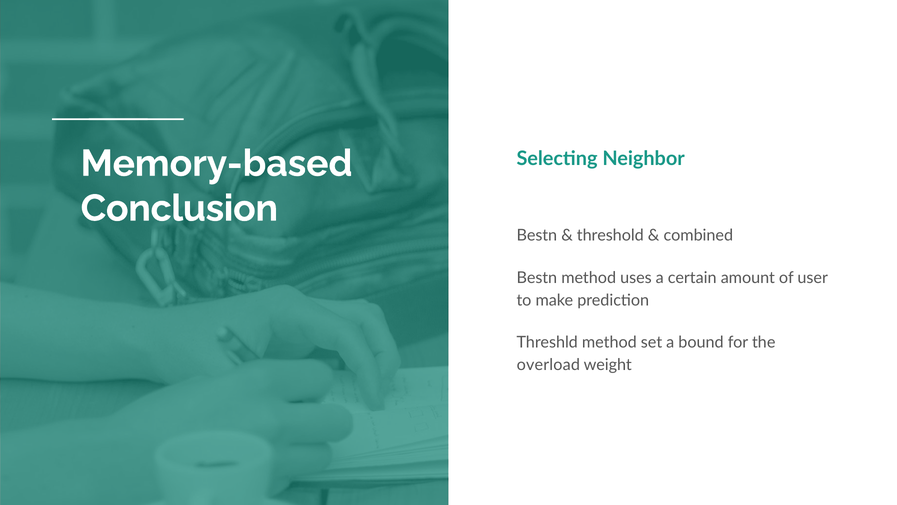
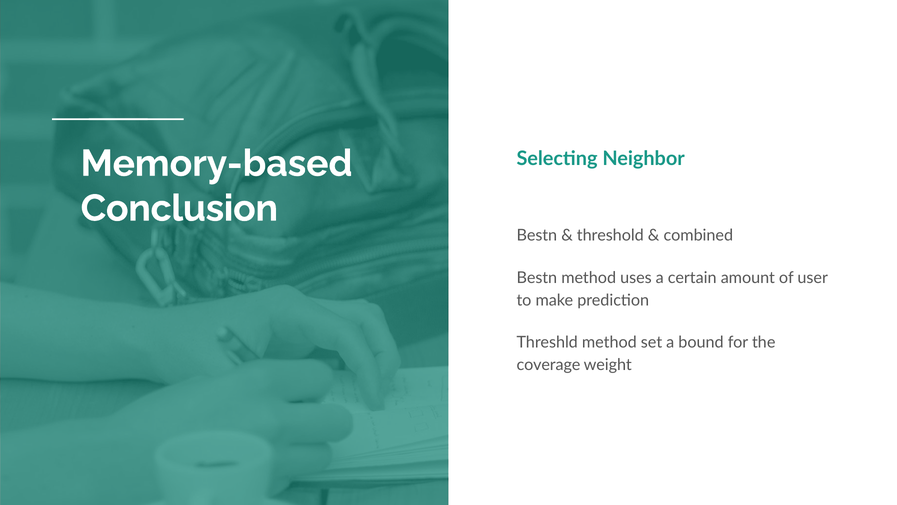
overload: overload -> coverage (548, 365)
